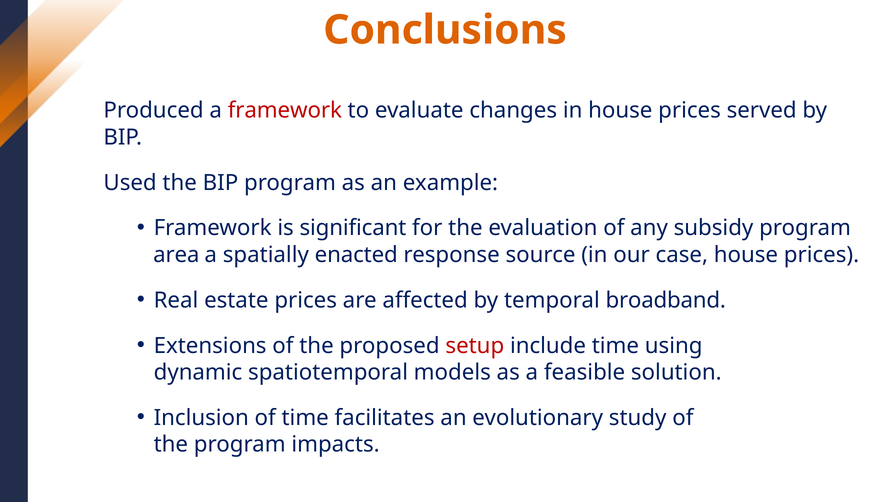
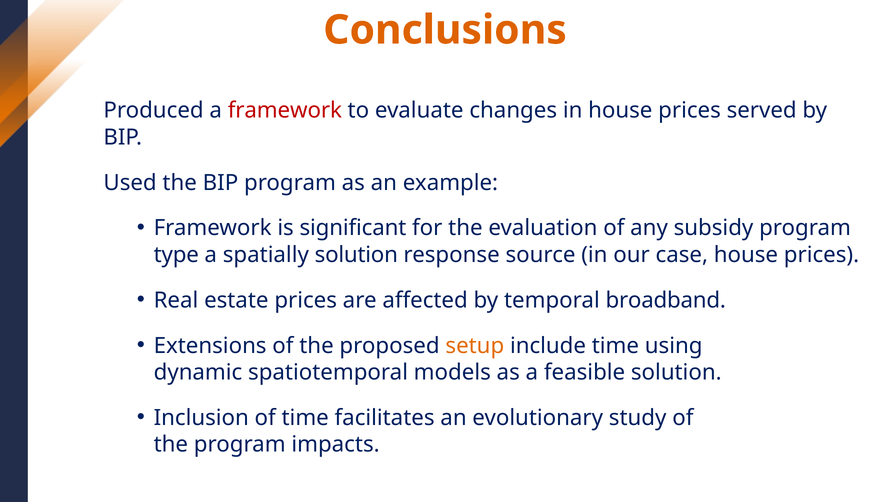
area: area -> type (176, 255)
spatially enacted: enacted -> solution (356, 255)
setup colour: red -> orange (475, 345)
